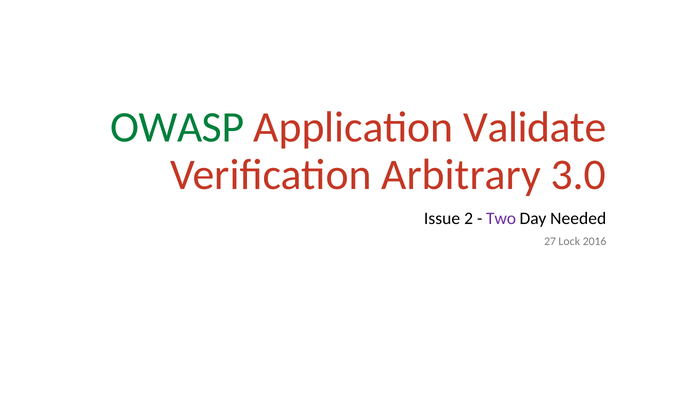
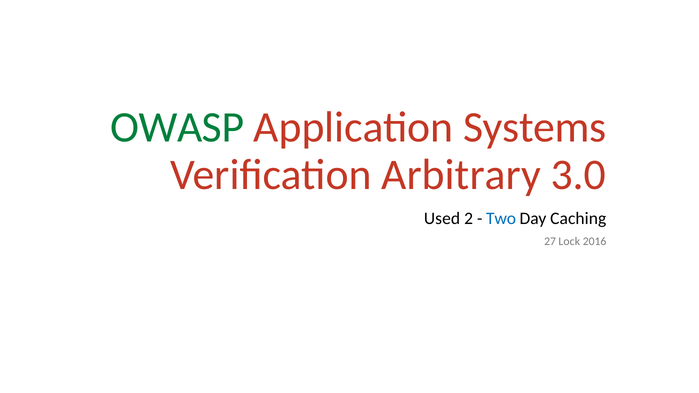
Validate: Validate -> Systems (535, 128)
Issue: Issue -> Used (442, 218)
Two colour: purple -> blue (501, 218)
Needed: Needed -> Caching (578, 218)
